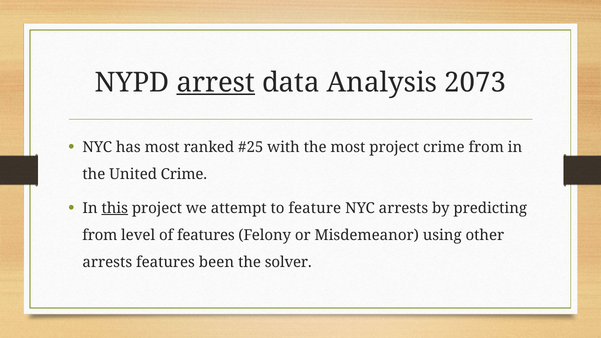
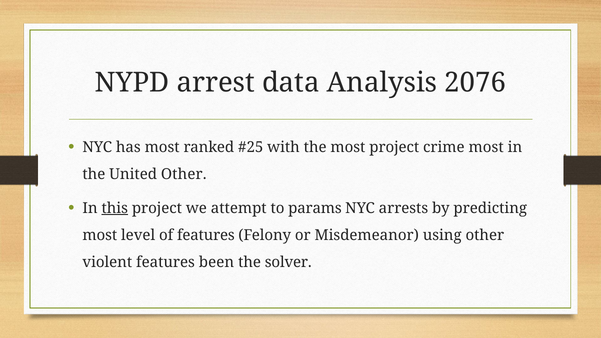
arrest underline: present -> none (216, 82)
2073: 2073 -> 2076 (475, 82)
crime from: from -> most (486, 147)
United Crime: Crime -> Other (184, 174)
feature: feature -> params (315, 208)
from: from -> most (100, 235)
arrests: arrests -> violent (107, 262)
